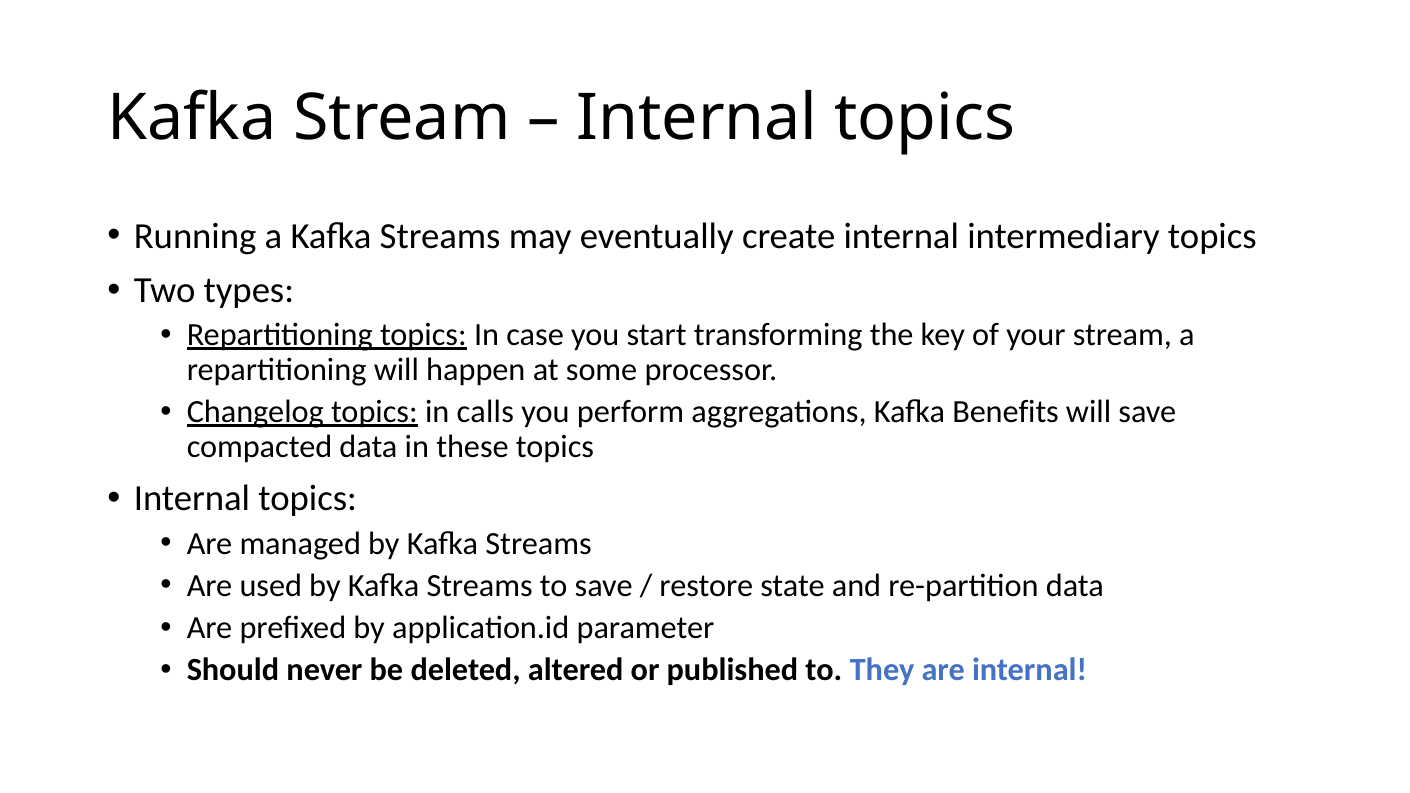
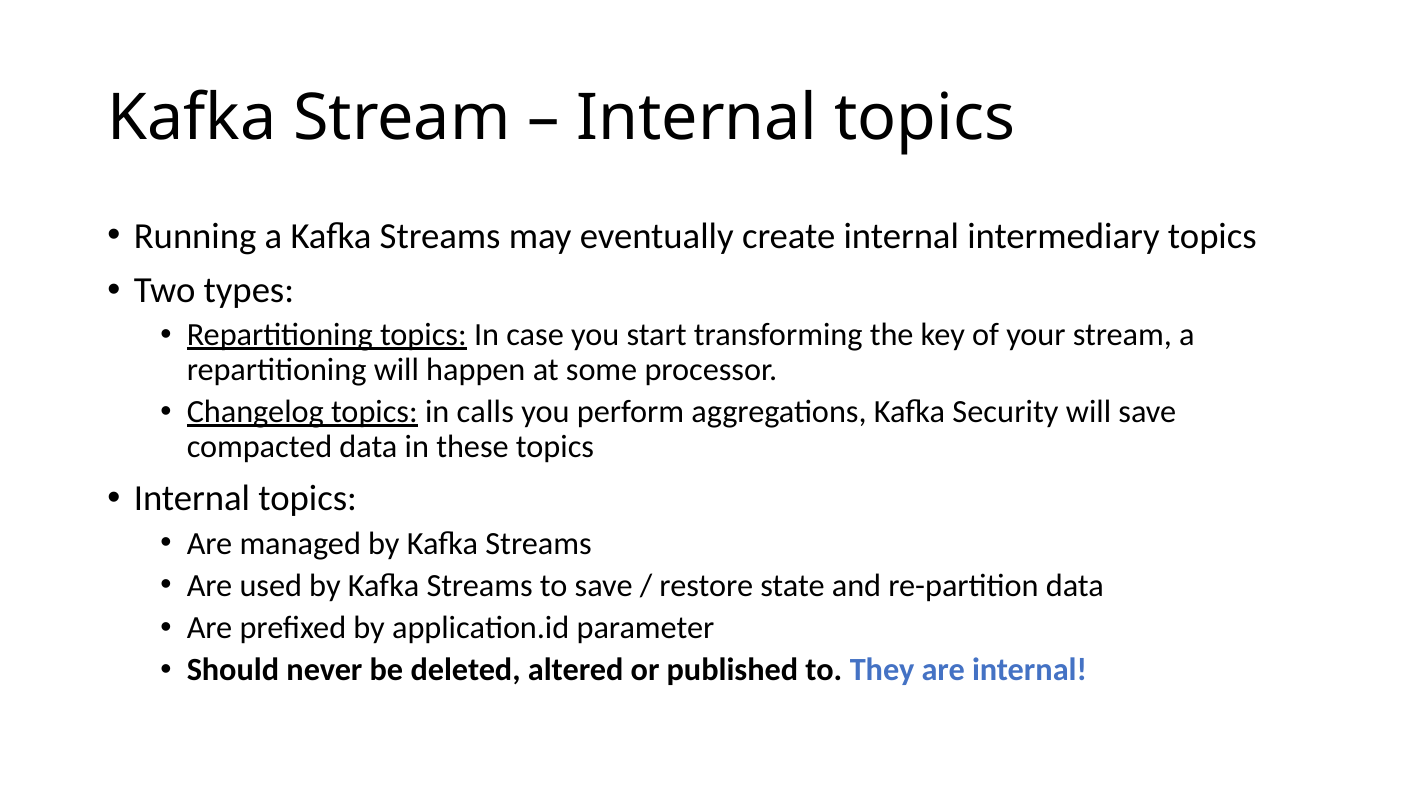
Benefits: Benefits -> Security (1005, 412)
